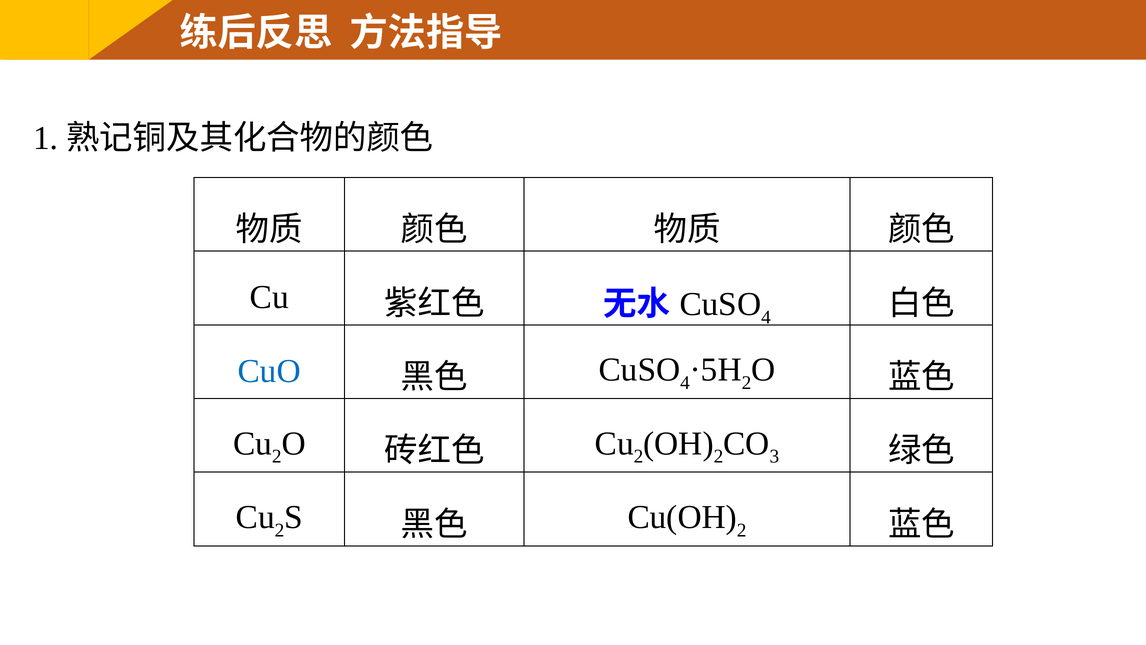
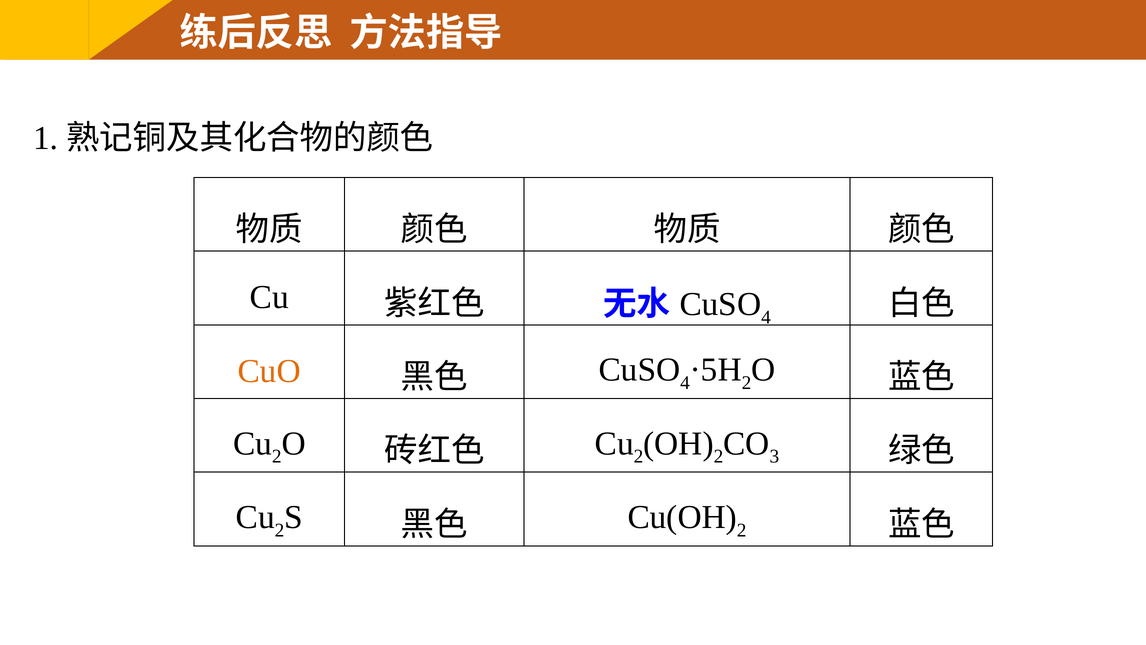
CuO colour: blue -> orange (269, 371)
